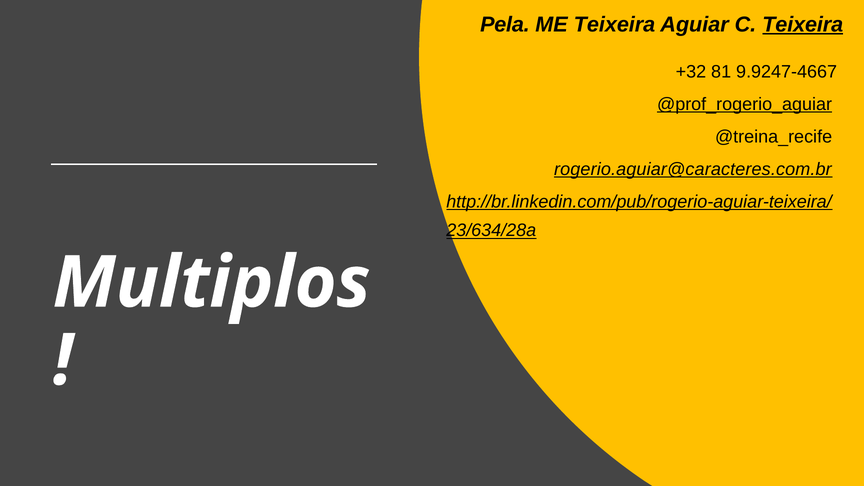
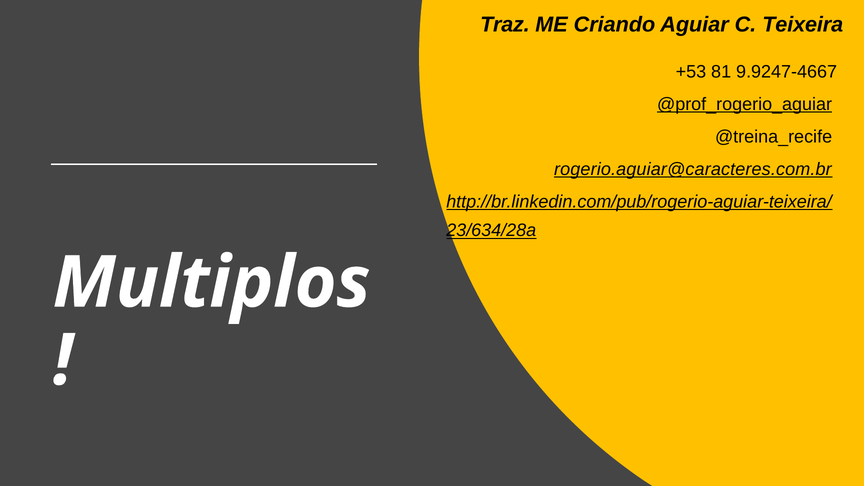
Pela: Pela -> Traz (505, 25)
ME Teixeira: Teixeira -> Criando (614, 25)
Teixeira underline: present -> none (803, 25)
+32: +32 -> +53 (691, 72)
